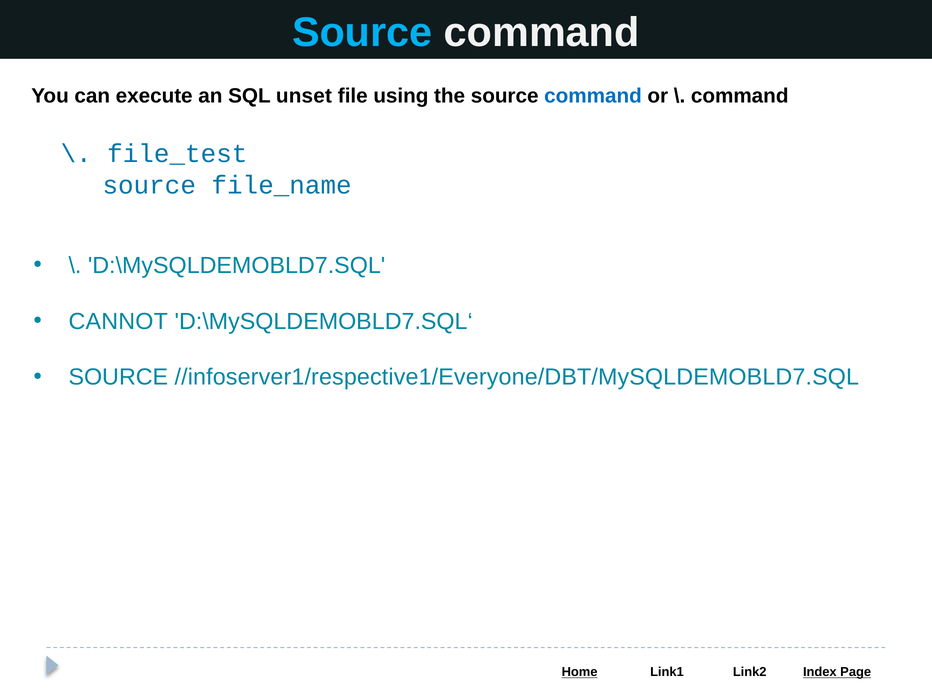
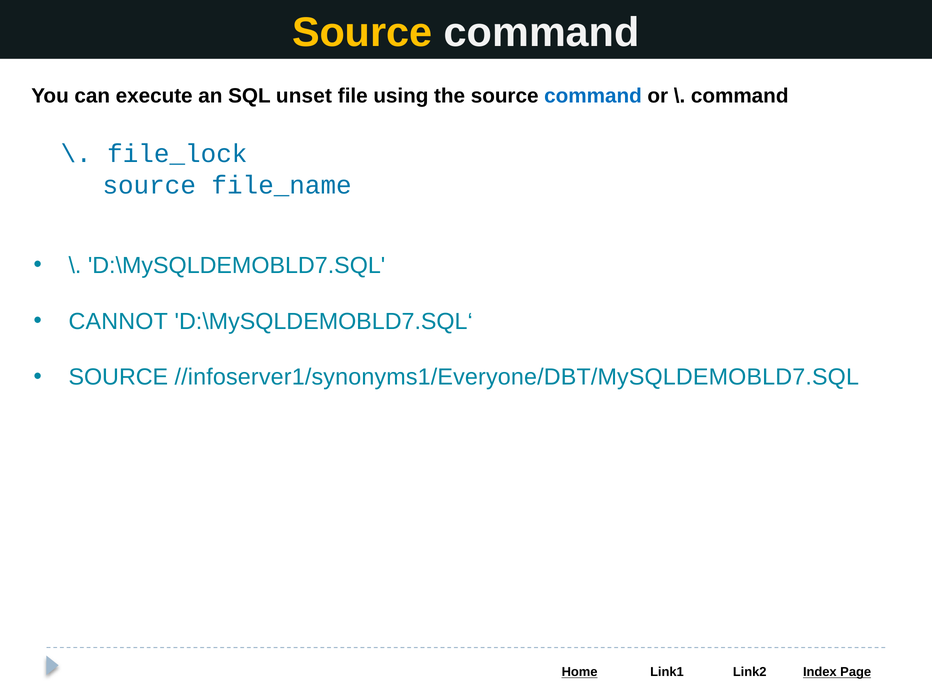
Source colour: light blue -> yellow (362, 32)
file_test: file_test -> file_lock (177, 154)
//infoserver1/respective1/Everyone/DBT/MySQLDEMOBLD7.SQL: //infoserver1/respective1/Everyone/DBT/MySQLDEMOBLD7.SQL -> //infoserver1/synonyms1/Everyone/DBT/MySQLDEMOBLD7.SQL (517, 377)
